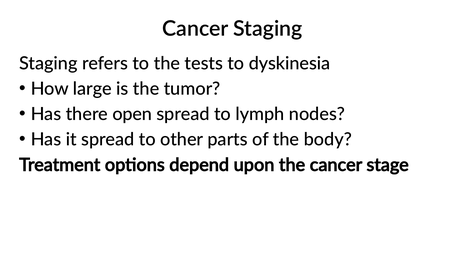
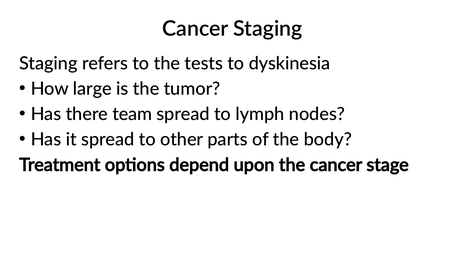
open: open -> team (132, 114)
